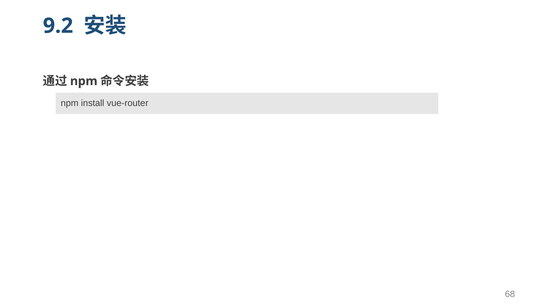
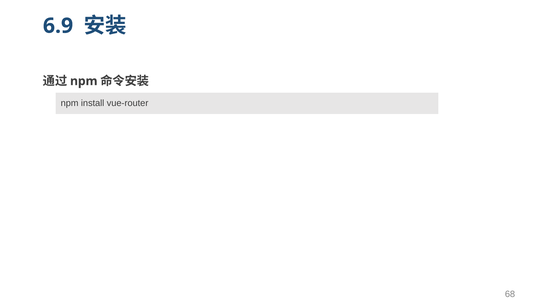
9.2: 9.2 -> 6.9 (58, 26)
